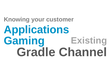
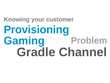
Applications: Applications -> Provisioning (36, 30)
Existing: Existing -> Problem (89, 40)
